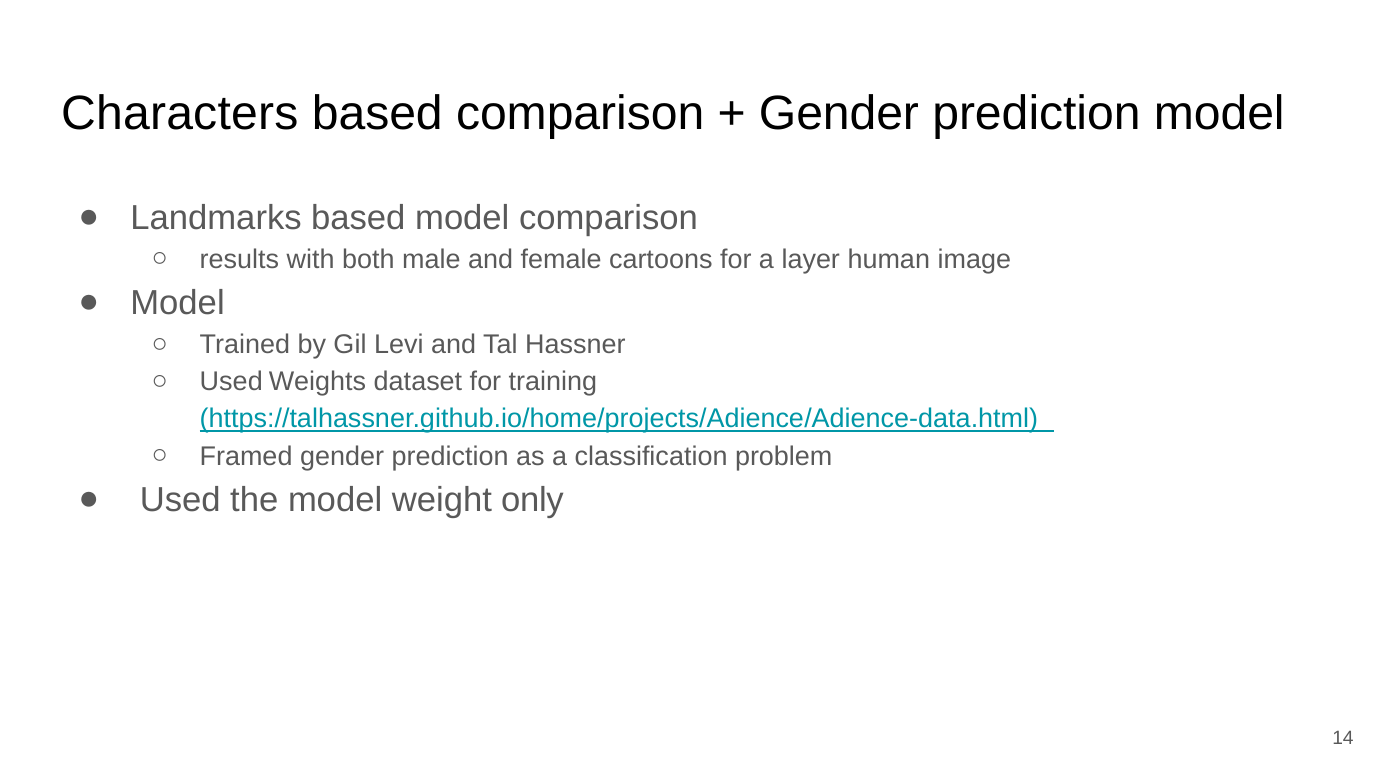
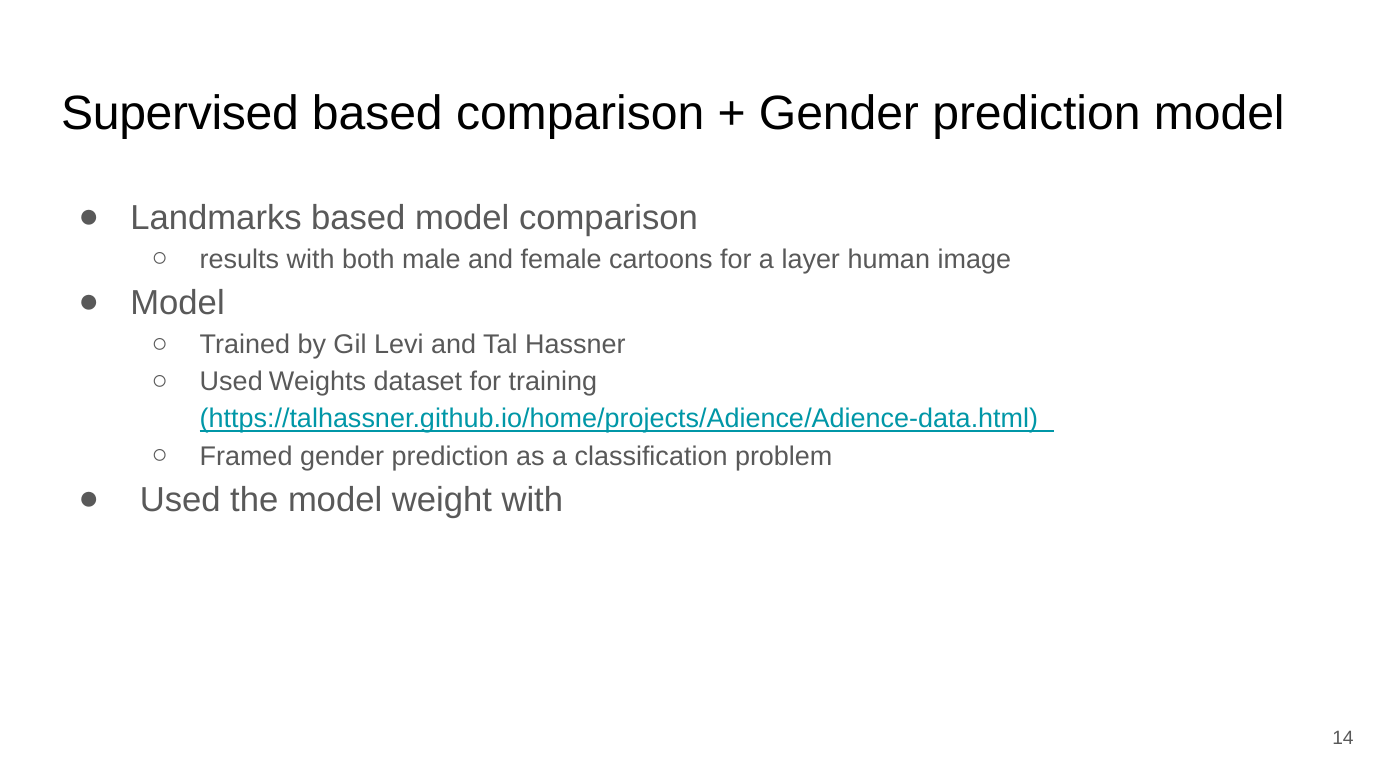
Characters: Characters -> Supervised (180, 114)
weight only: only -> with (532, 500)
